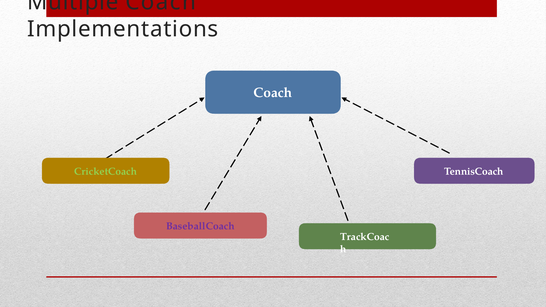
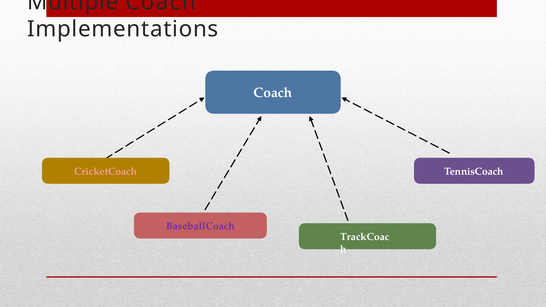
CricketCoach colour: light green -> pink (106, 172)
